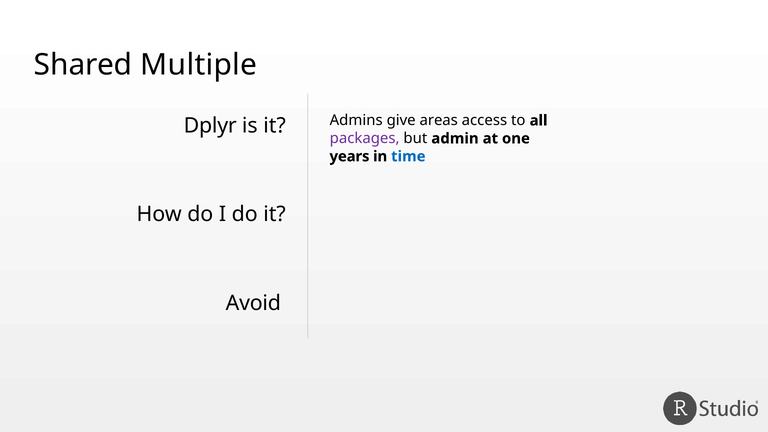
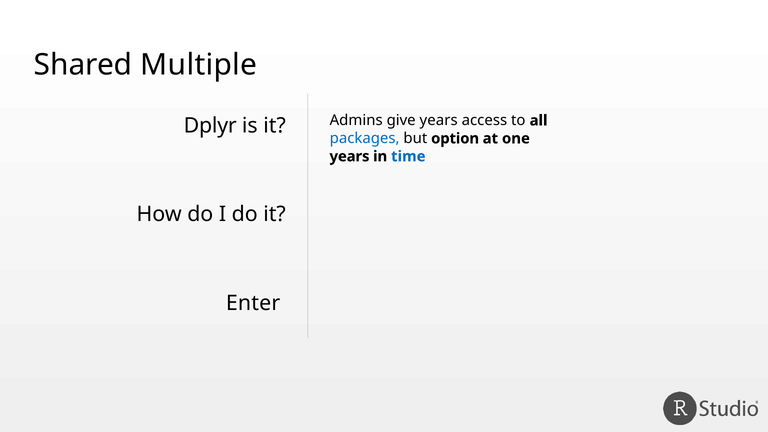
give areas: areas -> years (439, 121)
packages colour: purple -> blue (365, 138)
admin: admin -> option (455, 138)
Avoid: Avoid -> Enter (253, 303)
